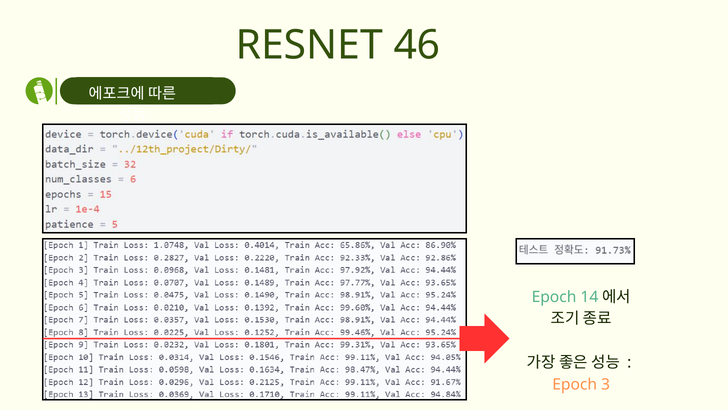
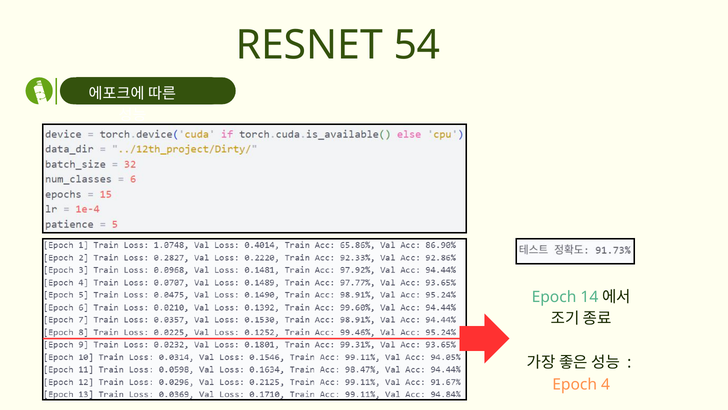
46: 46 -> 54 (417, 45)
3: 3 -> 4 (606, 384)
